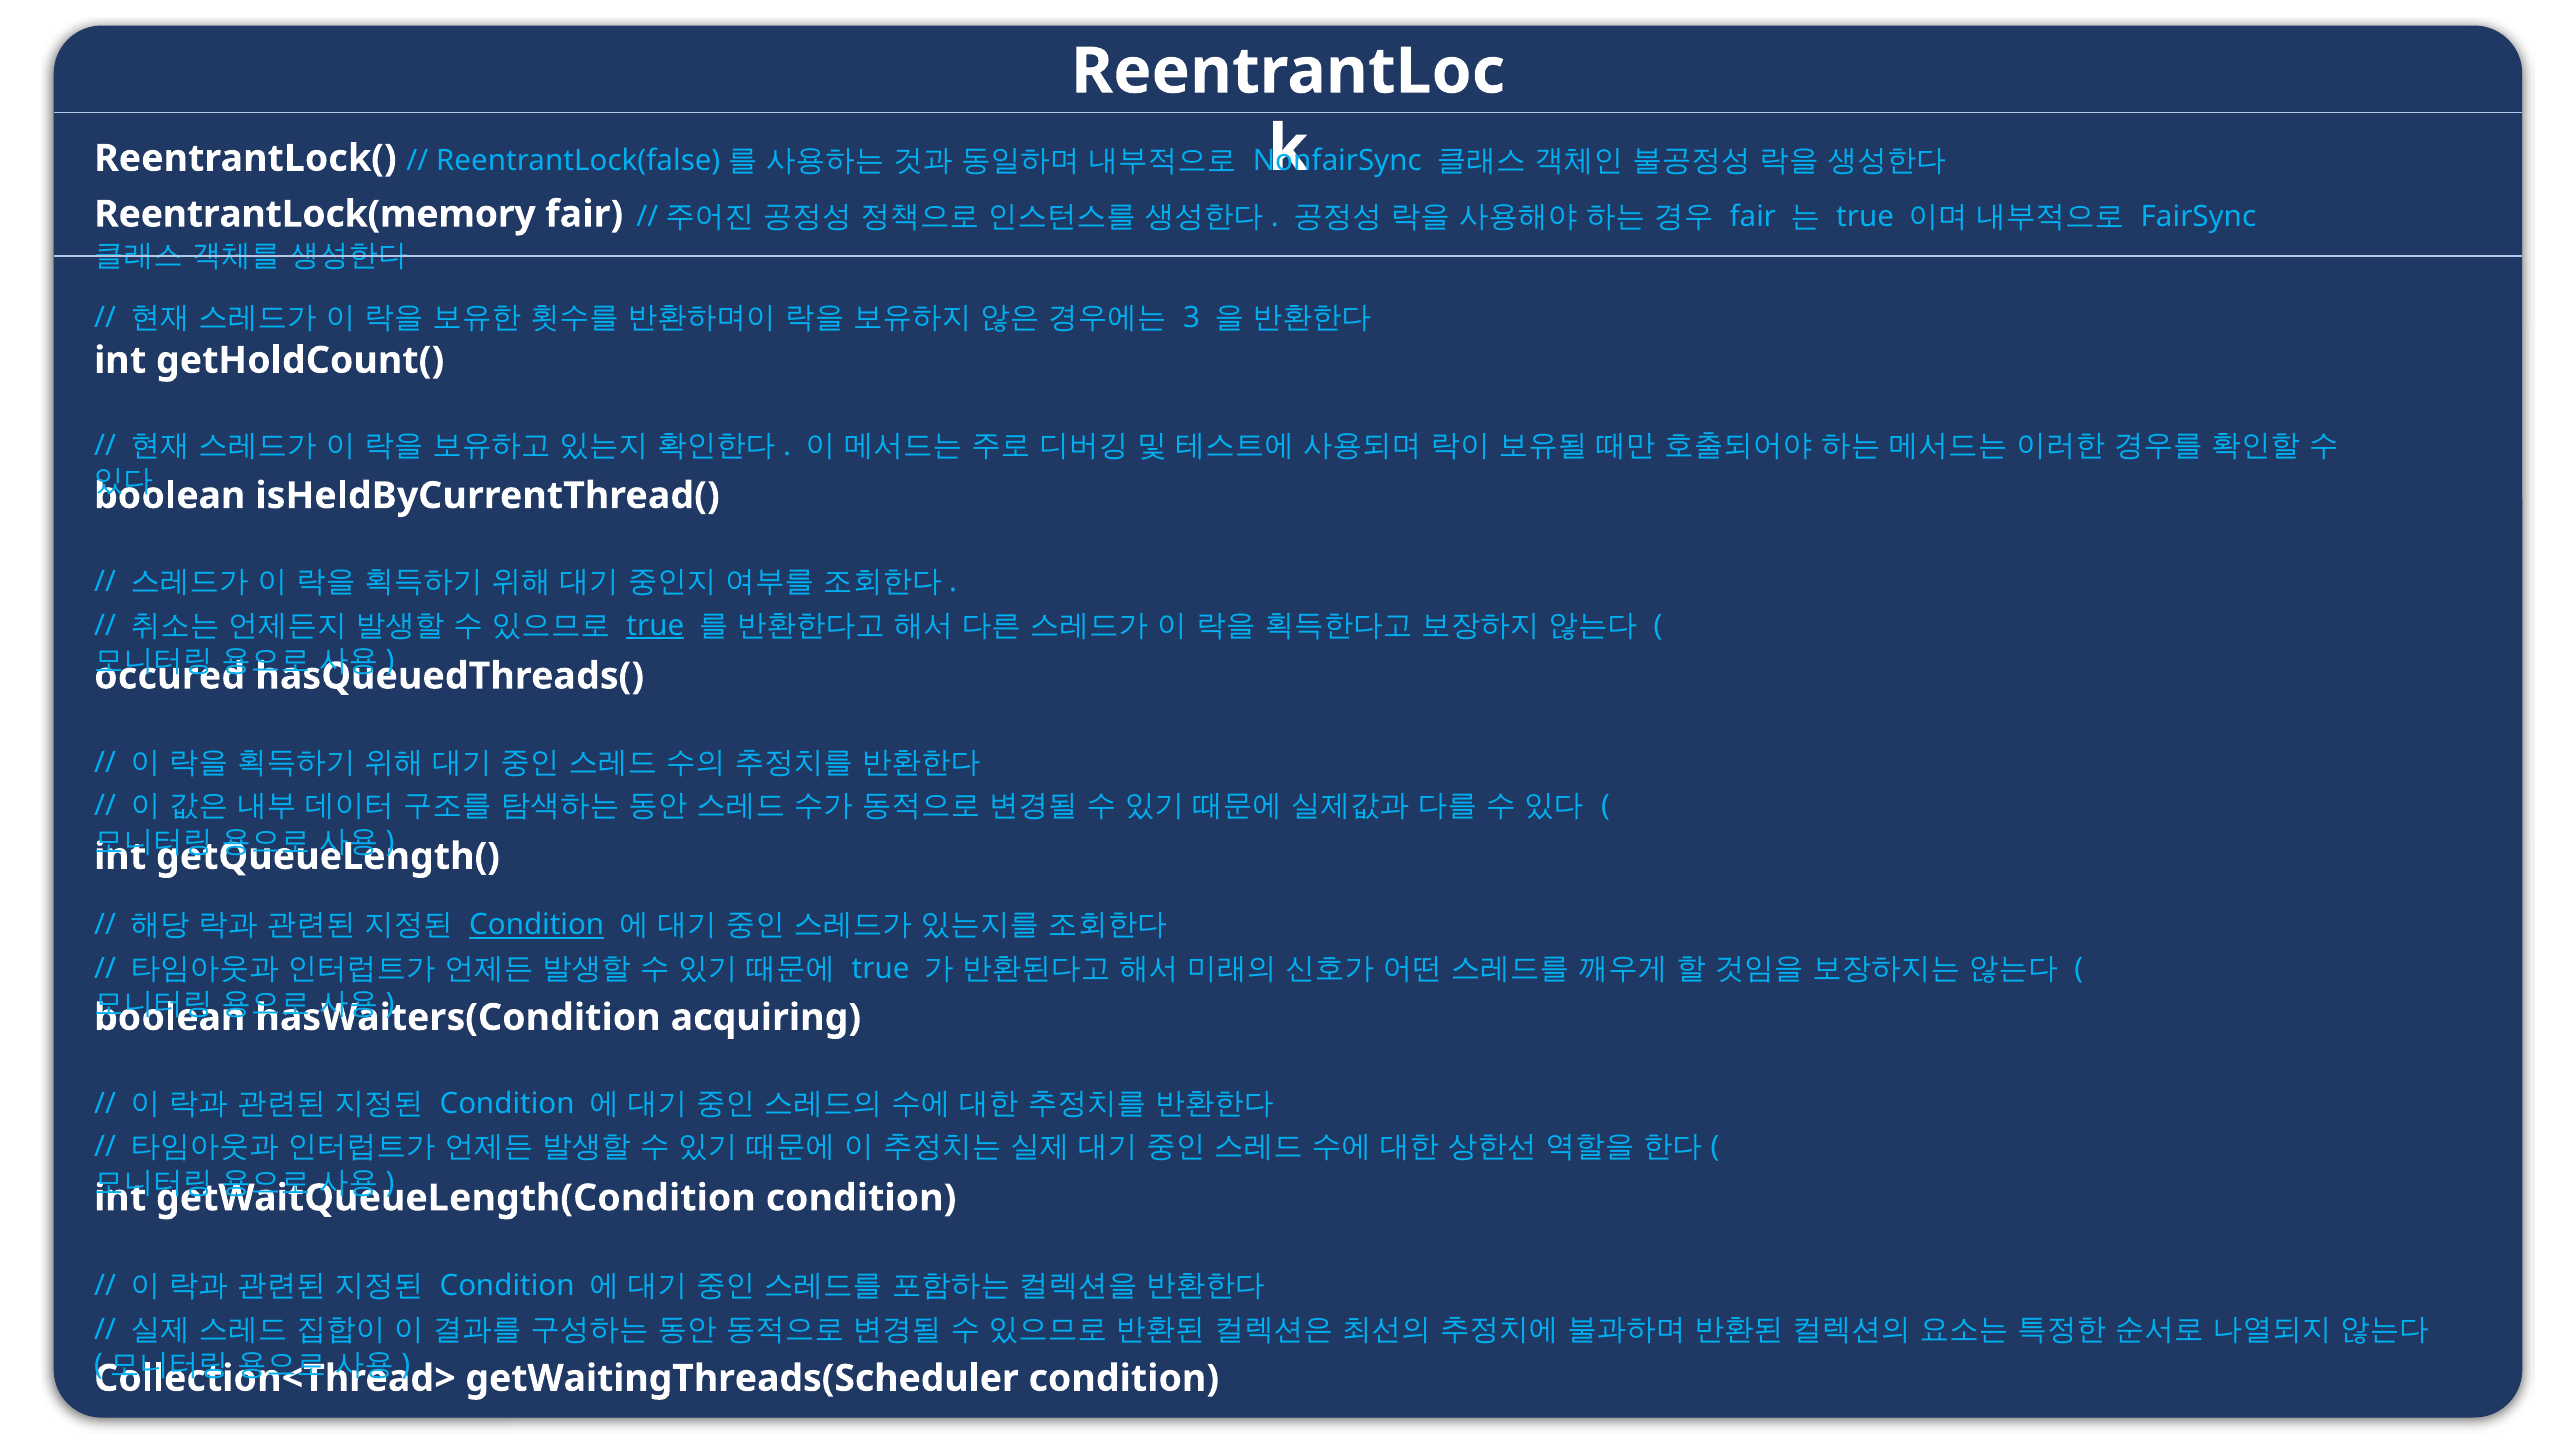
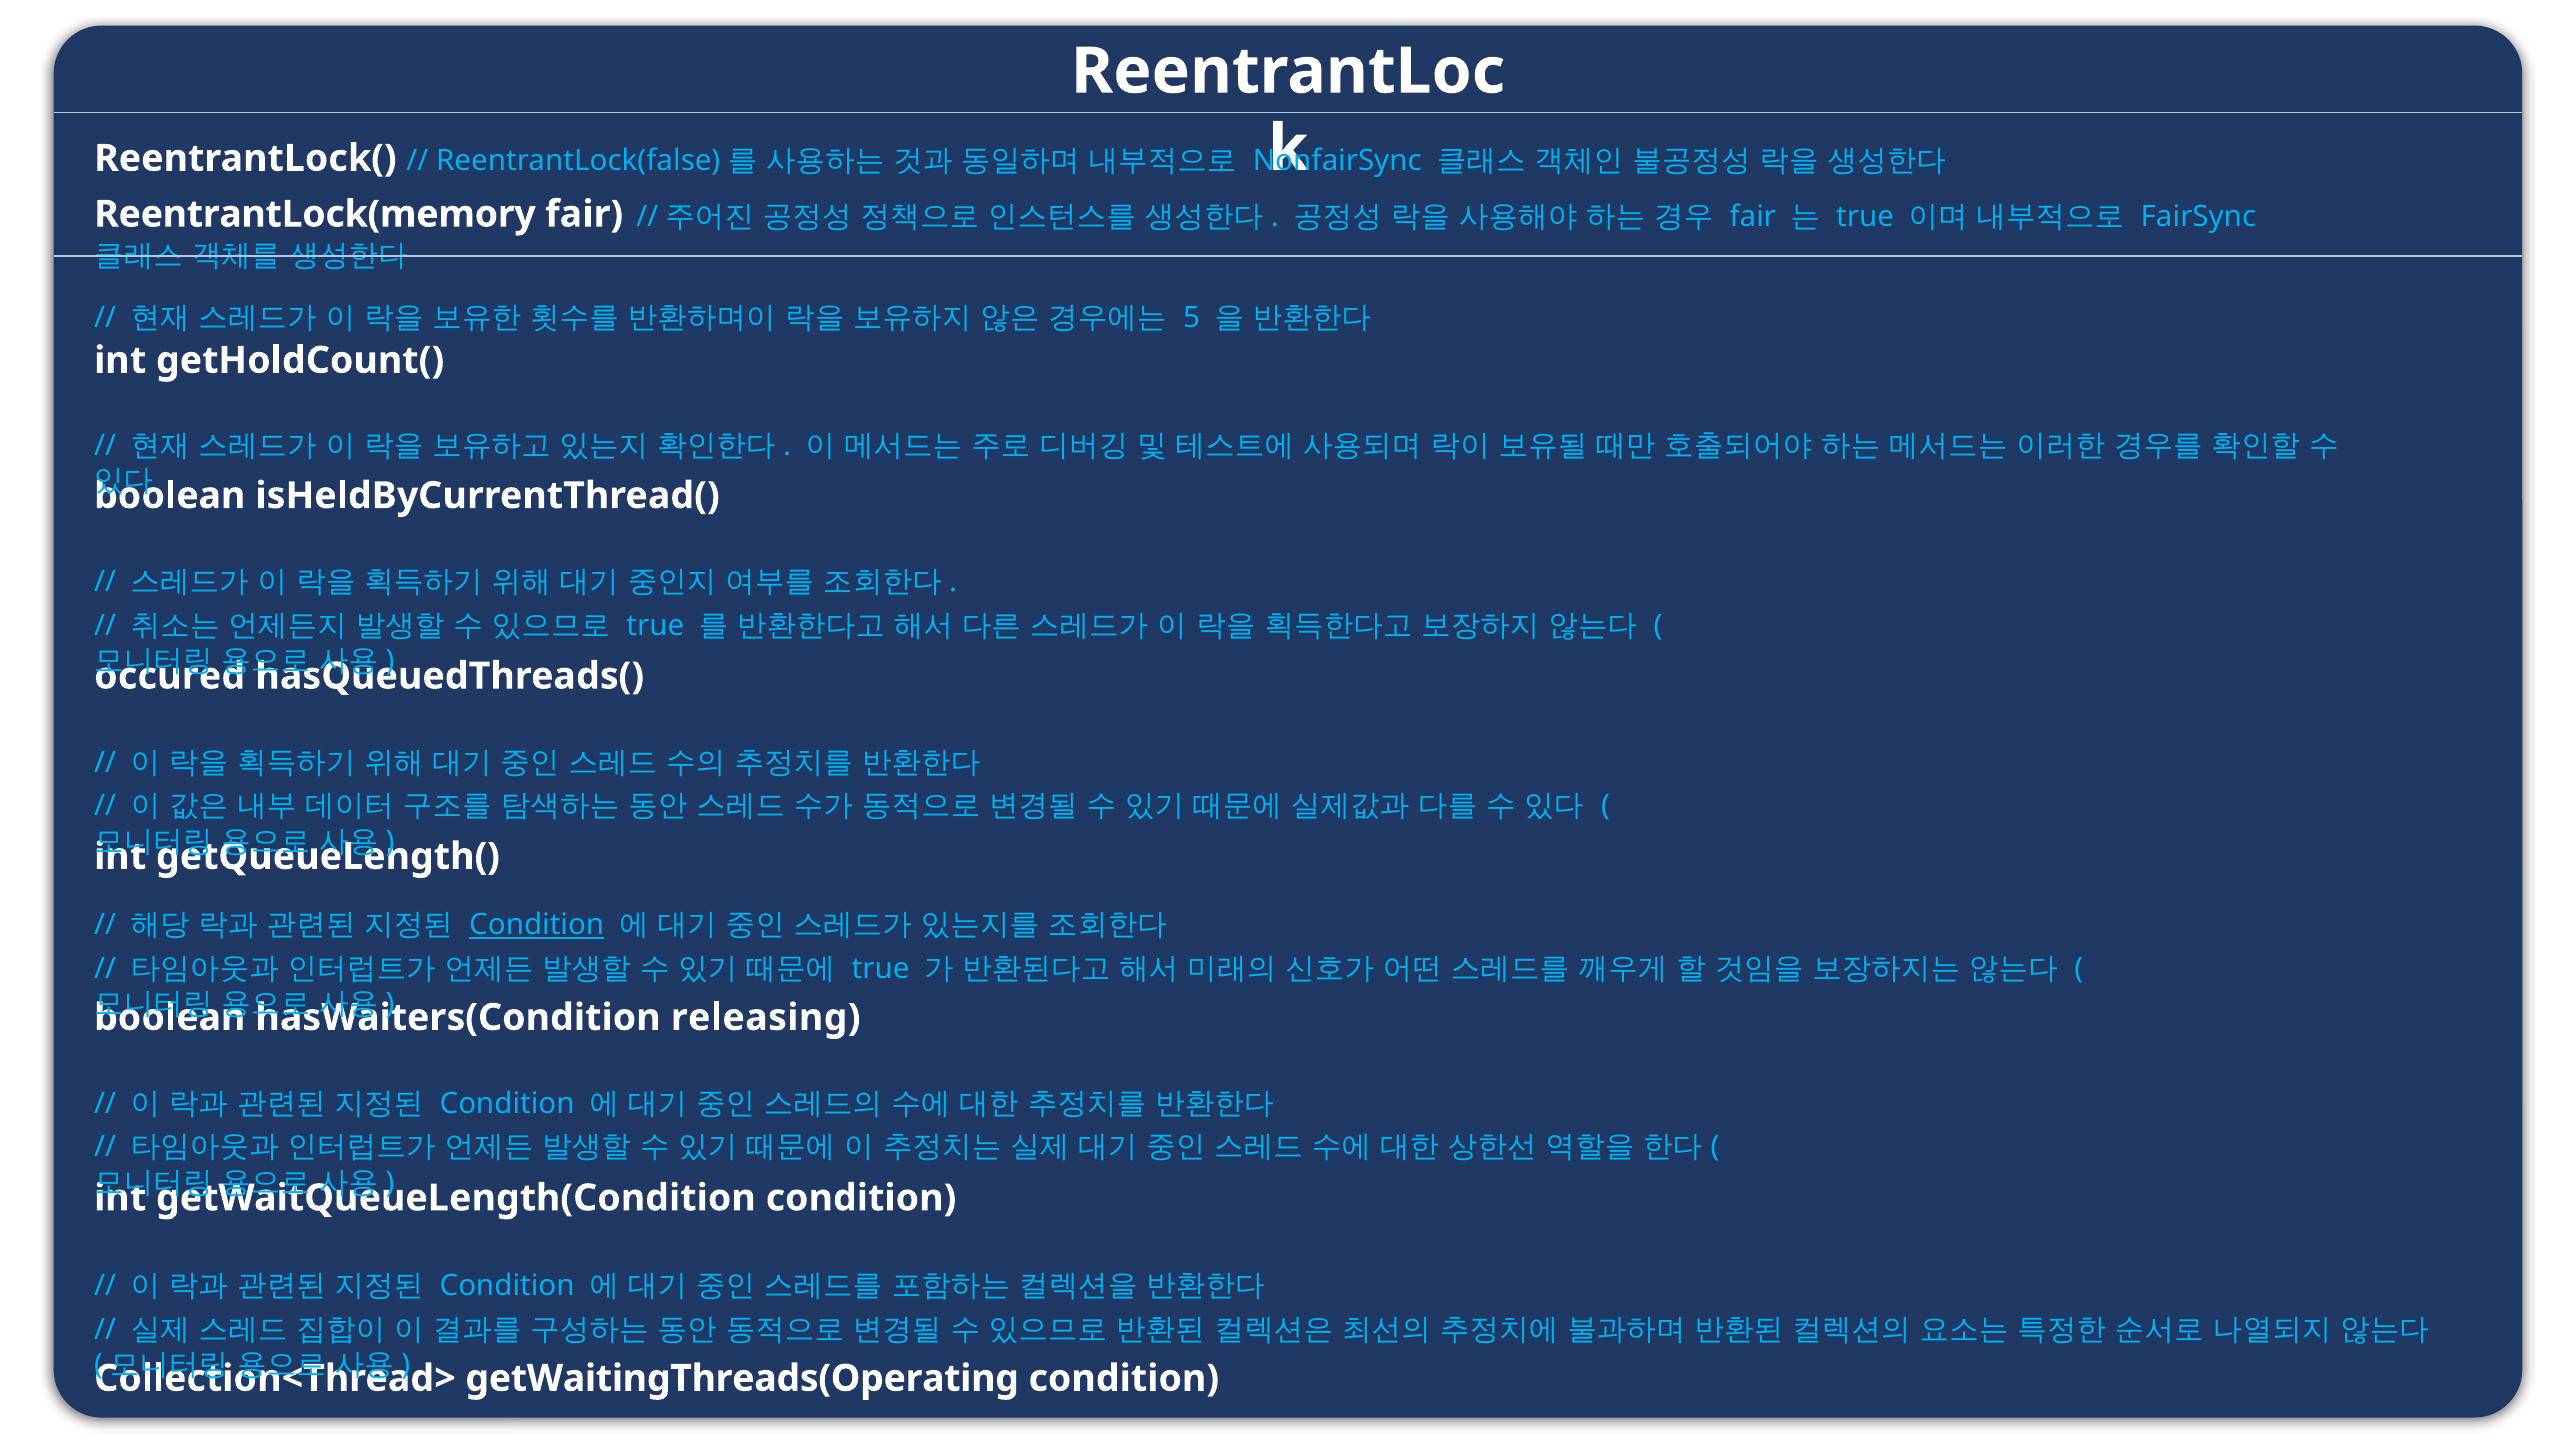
3: 3 -> 5 (1192, 318)
true underline: present -> none (655, 625)
acquiring: acquiring -> releasing (766, 1018)
getWaitingThreads(Scheduler: getWaitingThreads(Scheduler -> getWaitingThreads(Operating (742, 1378)
